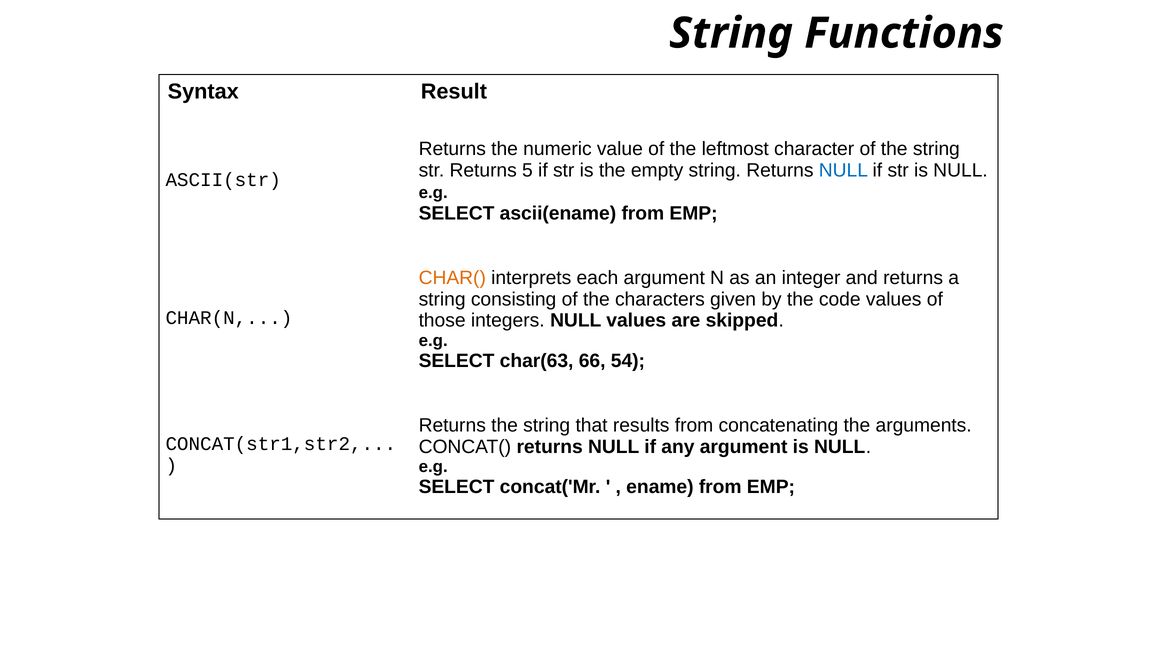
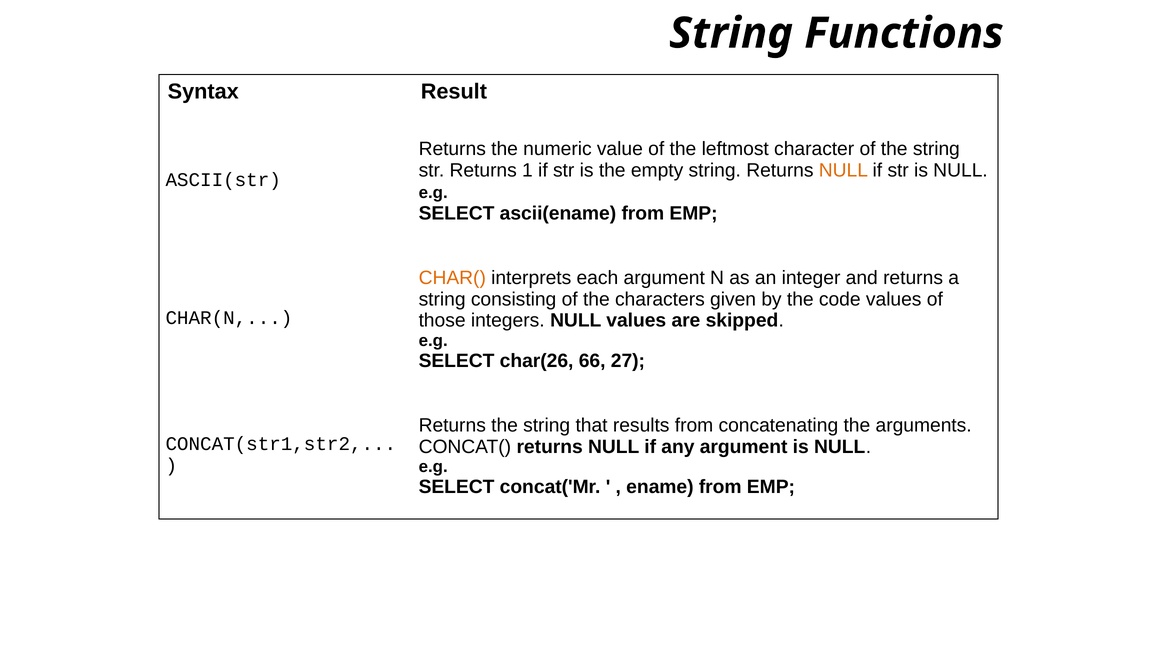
5: 5 -> 1 (527, 171)
NULL colour: blue -> orange (843, 171)
char(63: char(63 -> char(26 (537, 361)
54: 54 -> 27 (628, 361)
